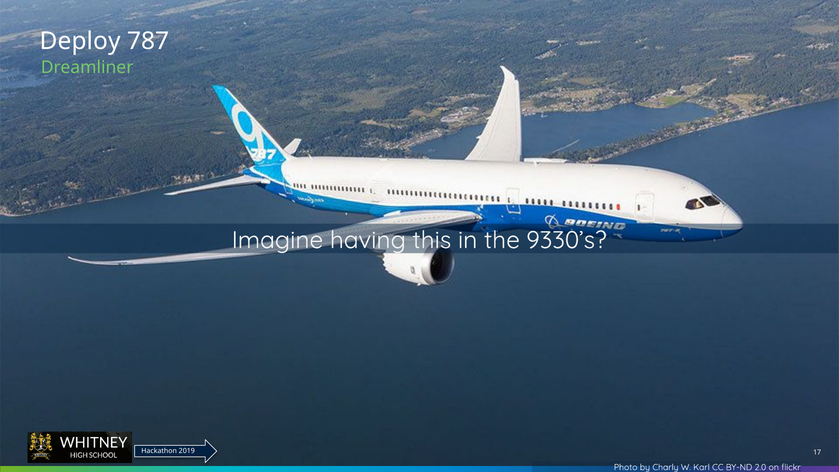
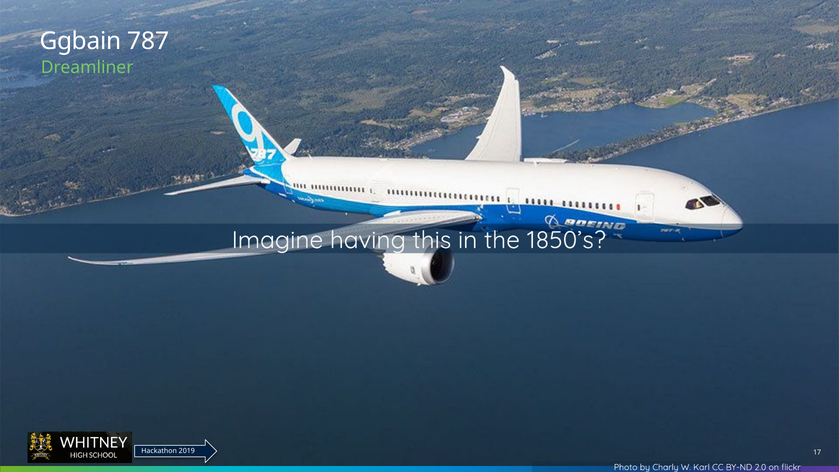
Deploy: Deploy -> Ggbain (80, 41)
9330’s: 9330’s -> 1850’s (566, 240)
